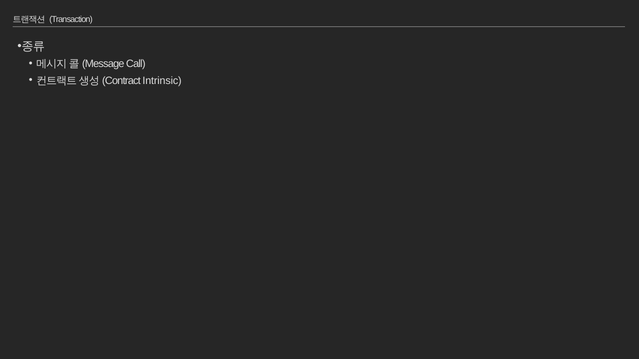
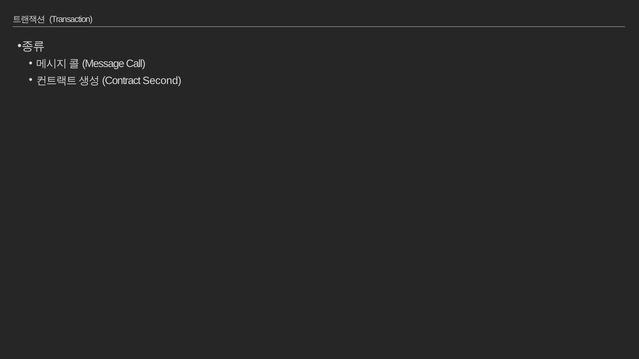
Intrinsic: Intrinsic -> Second (162, 81)
